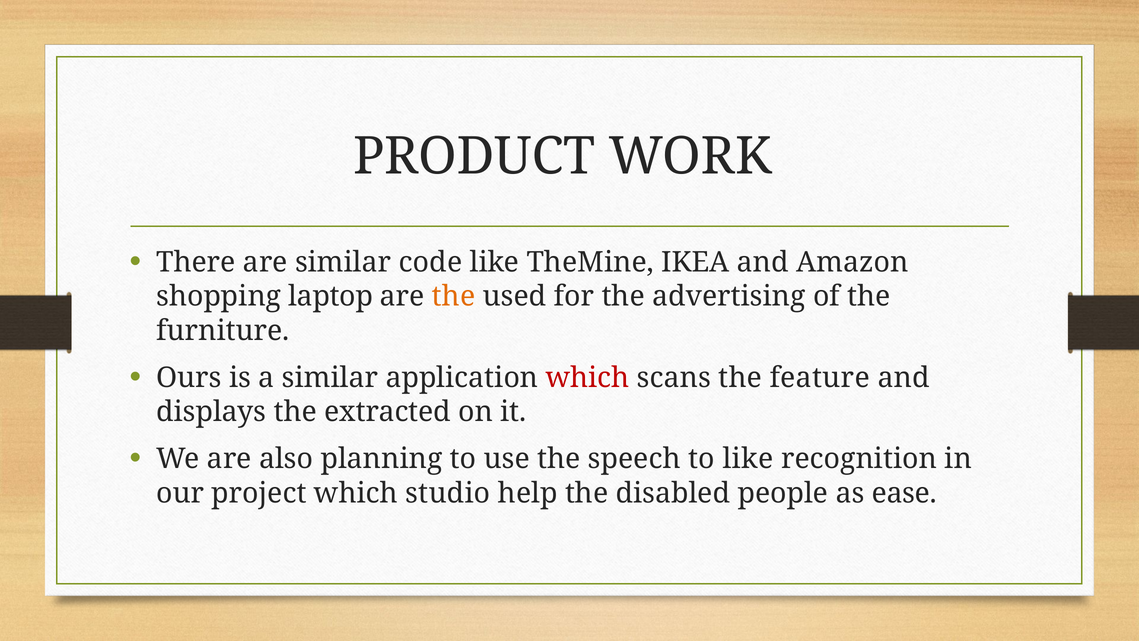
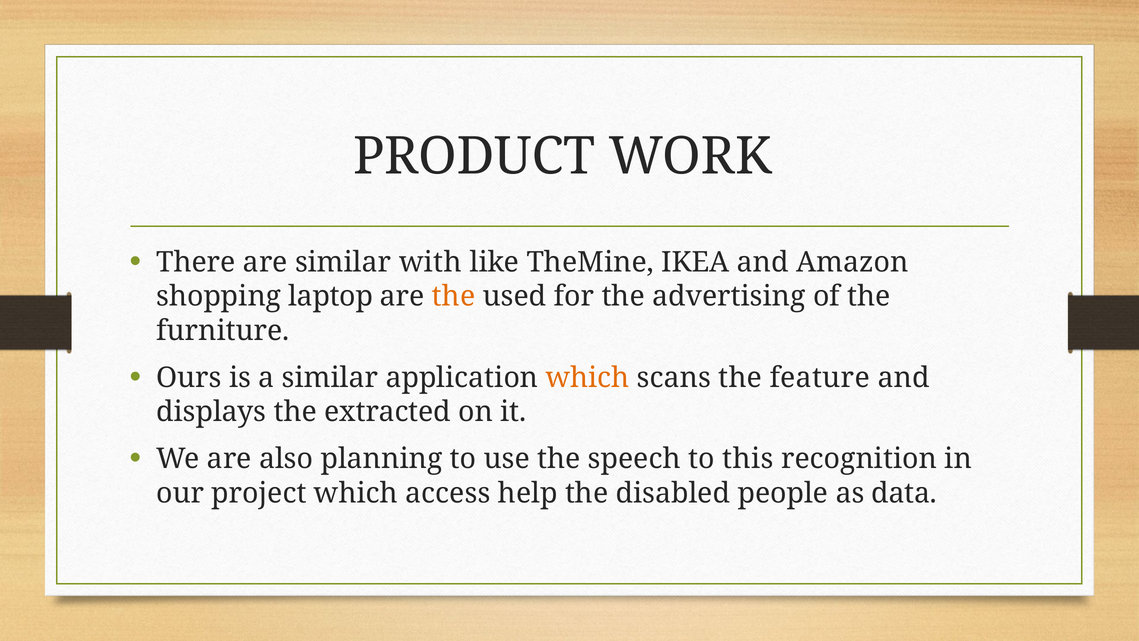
code: code -> with (430, 262)
which colour: red -> orange (588, 378)
to like: like -> this (748, 459)
studio: studio -> access (448, 493)
ease: ease -> data (904, 493)
